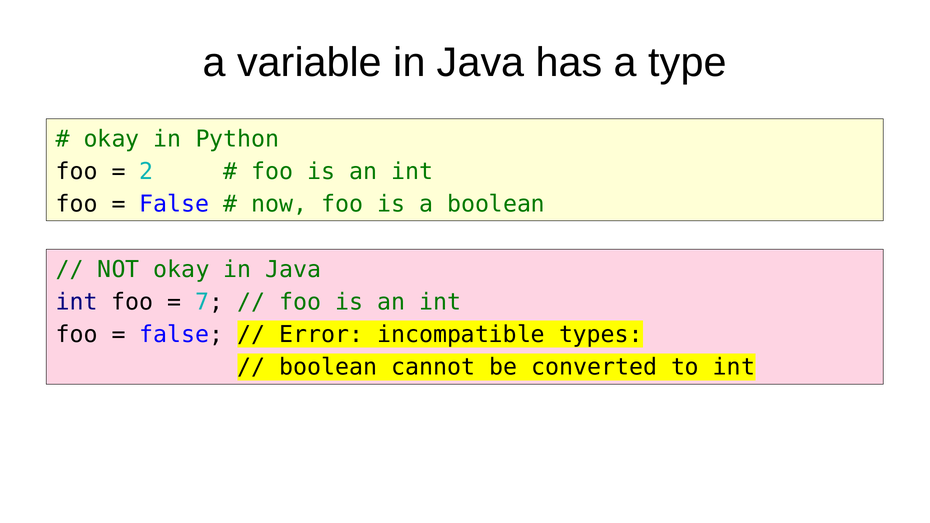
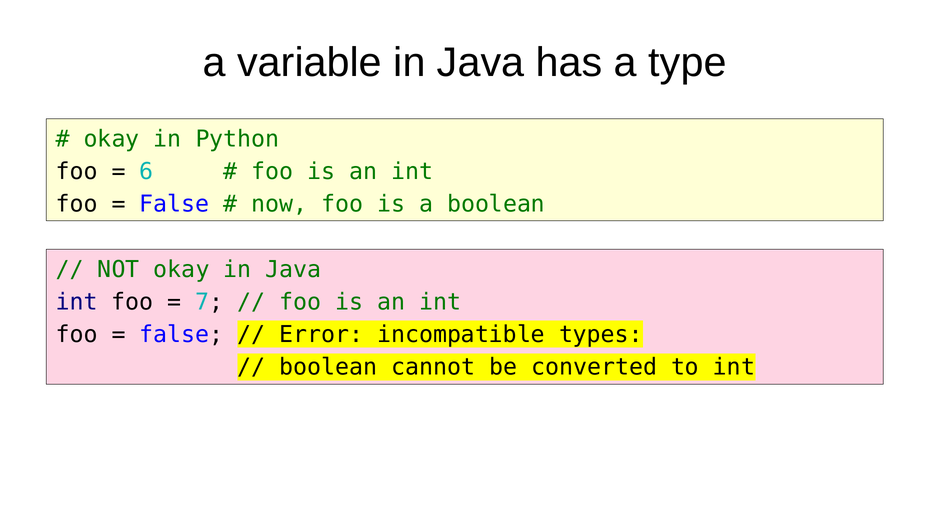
2: 2 -> 6 (146, 172)
